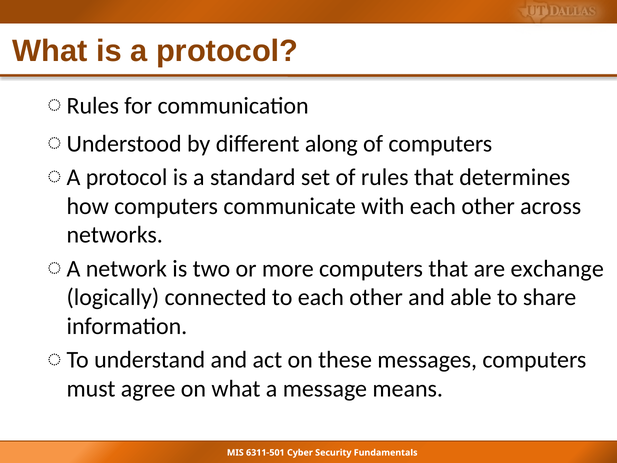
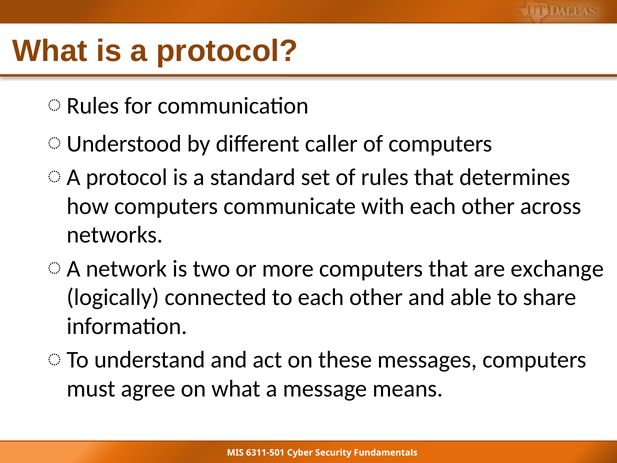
along: along -> caller (331, 144)
